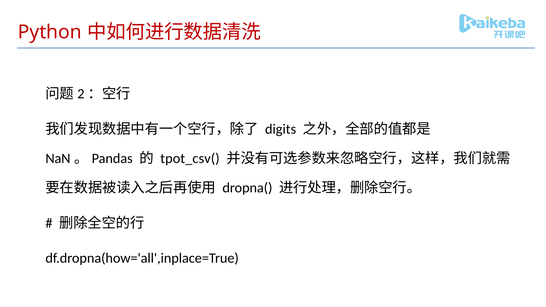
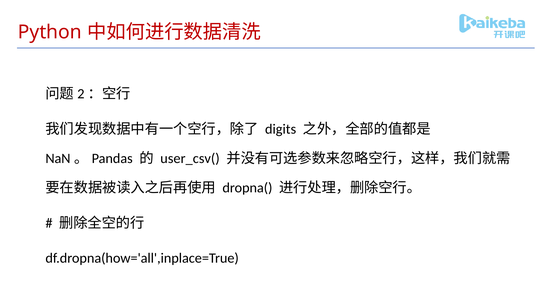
tpot_csv(: tpot_csv( -> user_csv( (190, 159)
